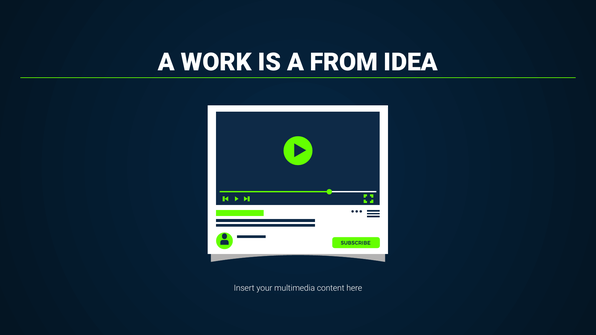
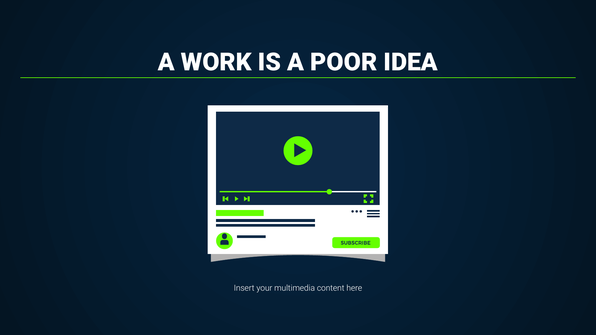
FROM: FROM -> POOR (344, 62)
